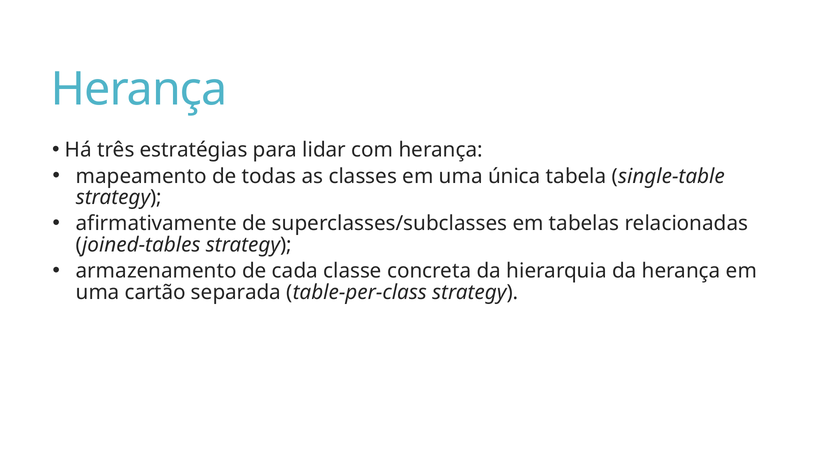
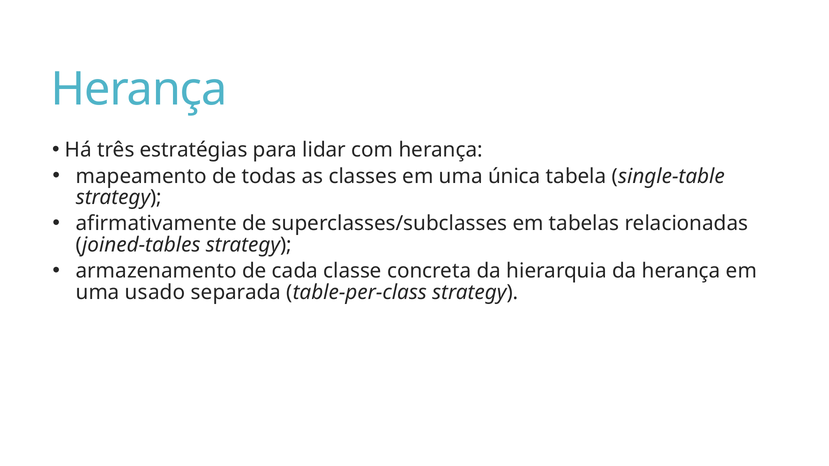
cartão: cartão -> usado (155, 292)
